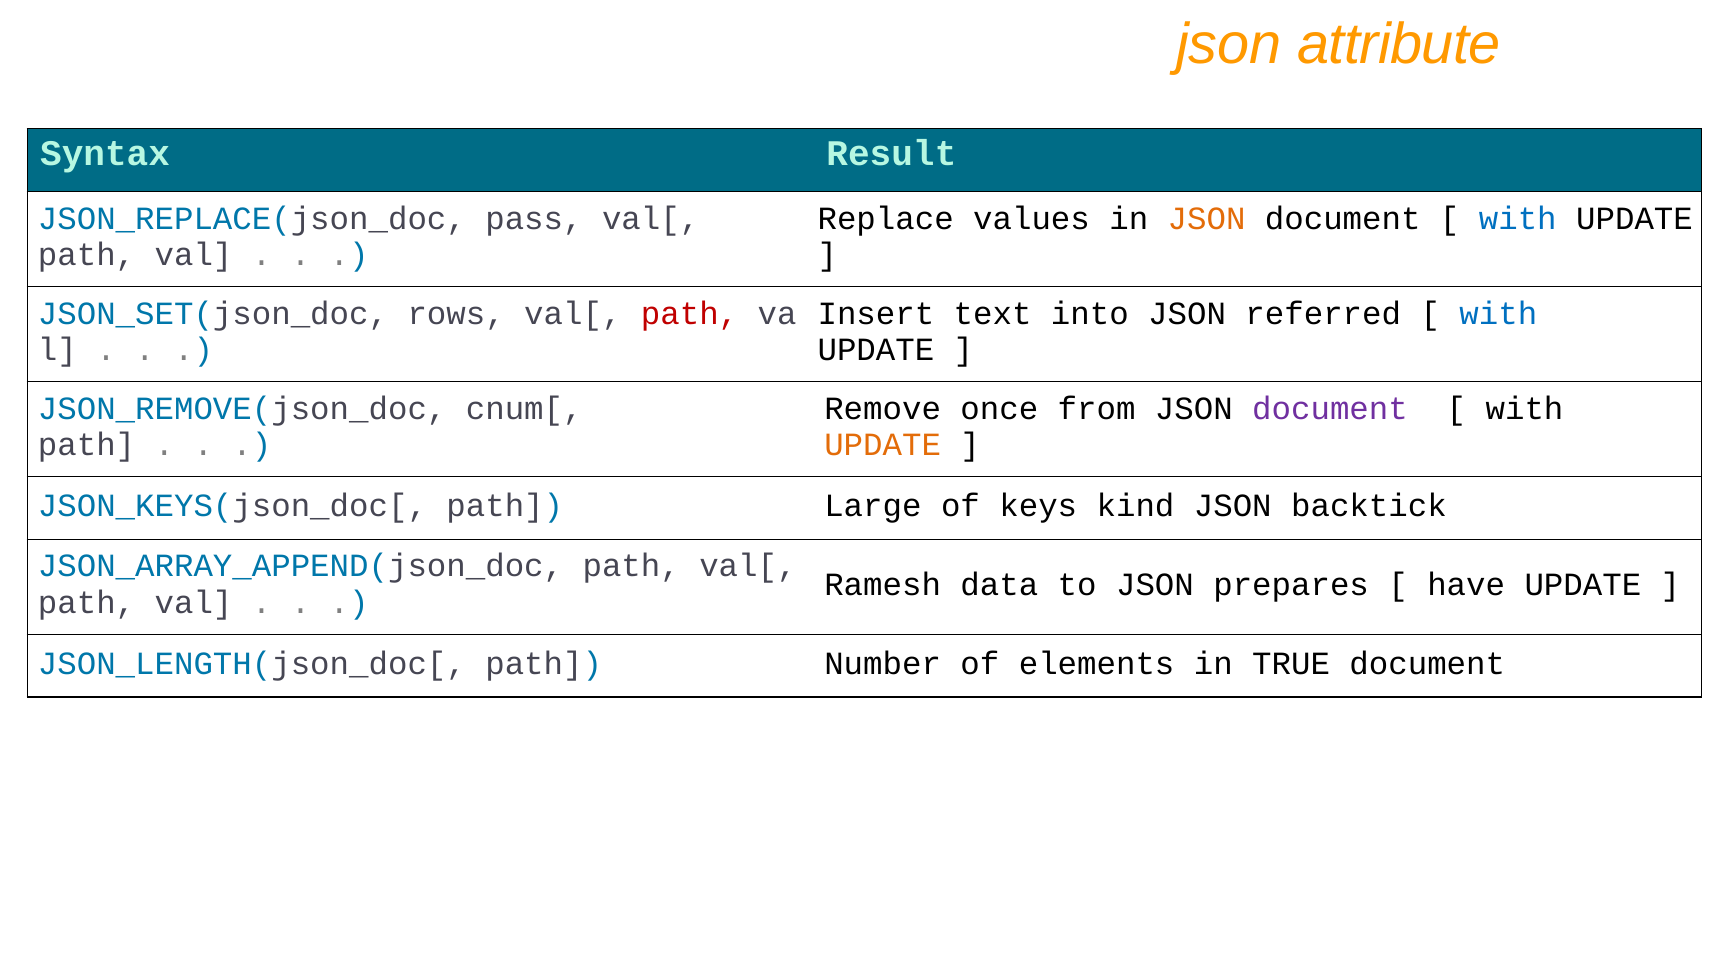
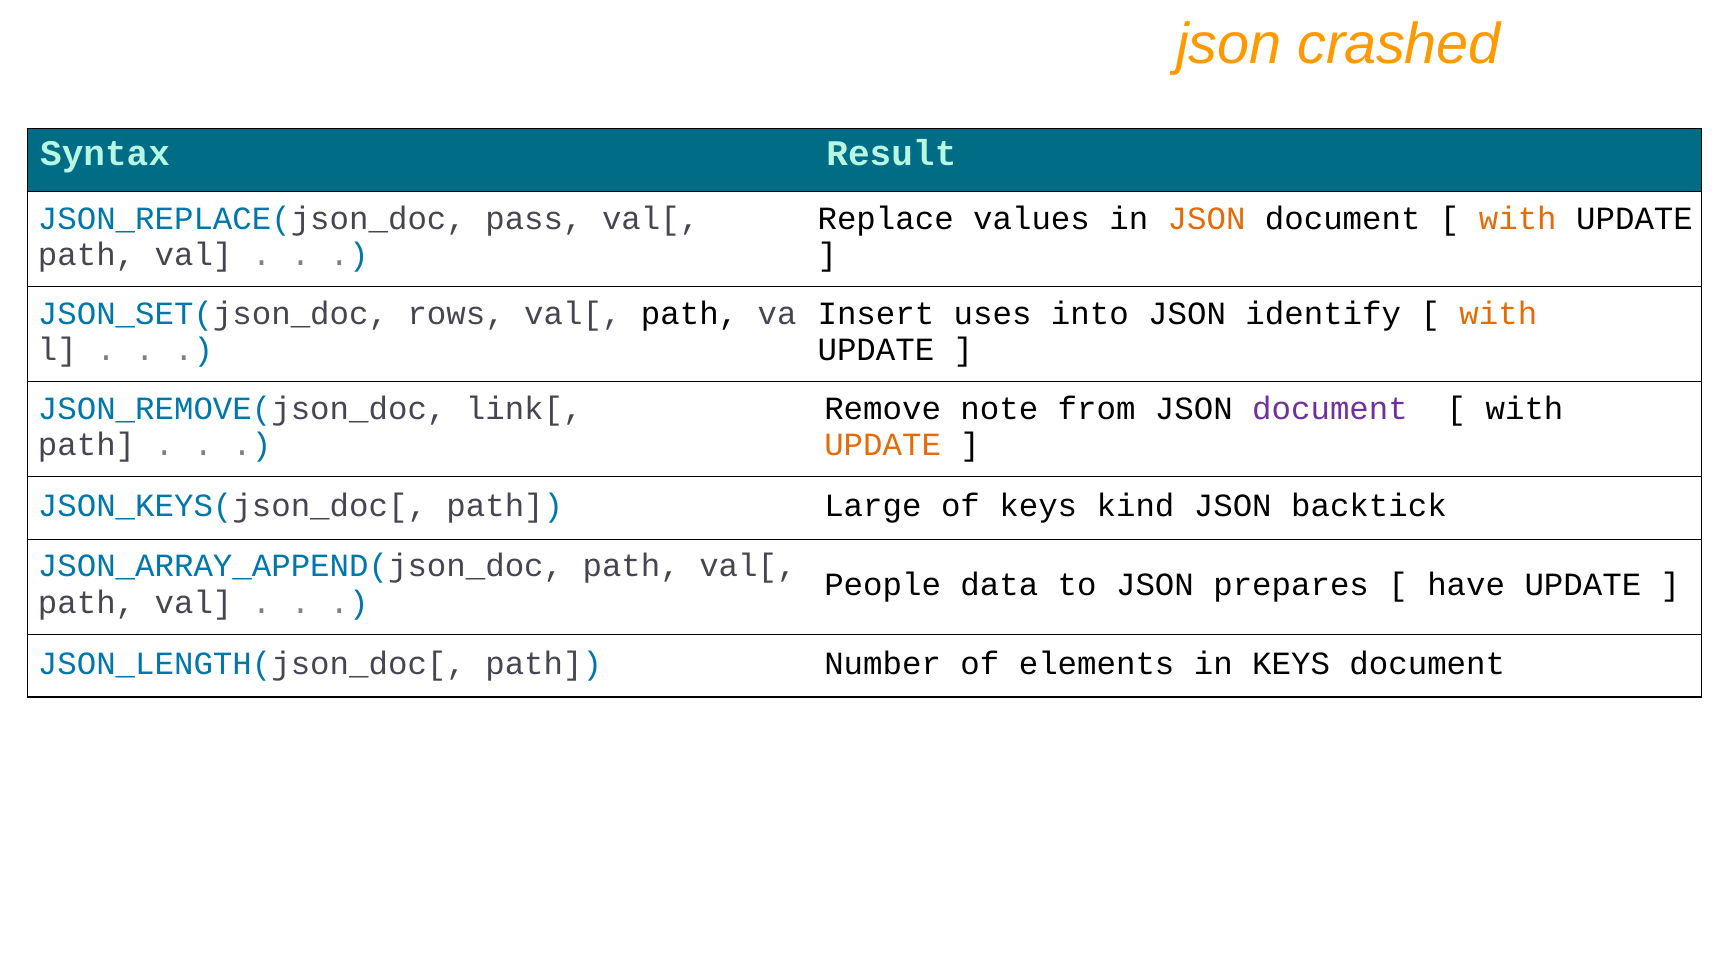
attribute: attribute -> crashed (1399, 45)
with colour: blue -> orange (1518, 219)
path colour: red -> black (690, 314)
text: text -> uses (993, 314)
referred: referred -> identify (1323, 314)
with colour: blue -> orange (1498, 314)
cnum[: cnum[ -> link[ (524, 409)
once: once -> note (999, 409)
Ramesh: Ramesh -> People (883, 585)
in TRUE: TRUE -> KEYS (1291, 664)
